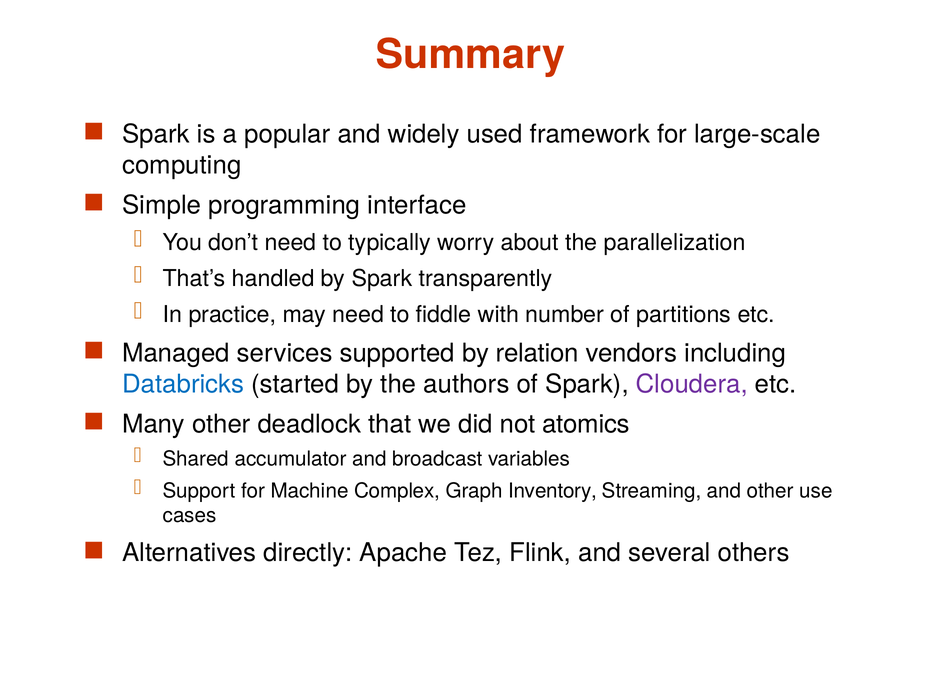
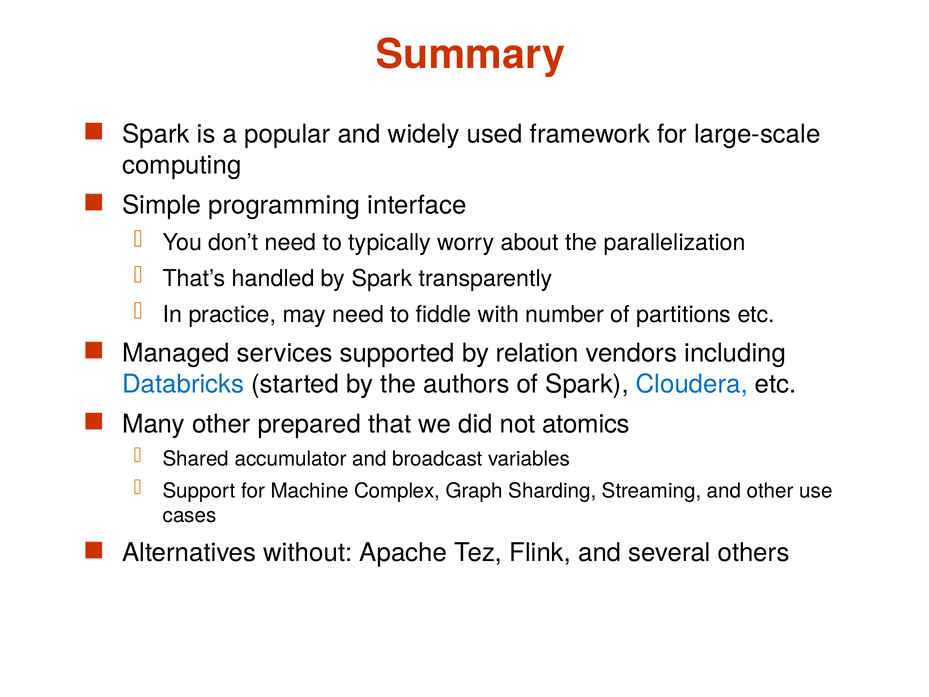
Cloudera colour: purple -> blue (692, 384)
deadlock: deadlock -> prepared (309, 424)
Inventory: Inventory -> Sharding (552, 491)
directly: directly -> without (308, 553)
